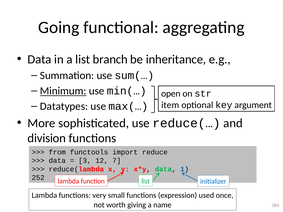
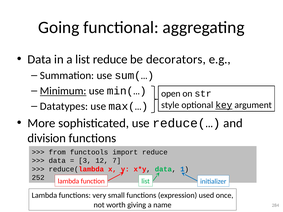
list branch: branch -> reduce (110, 59)
inheritance: inheritance -> decorators (176, 59)
item: item -> style (170, 105)
key underline: none -> present (224, 105)
